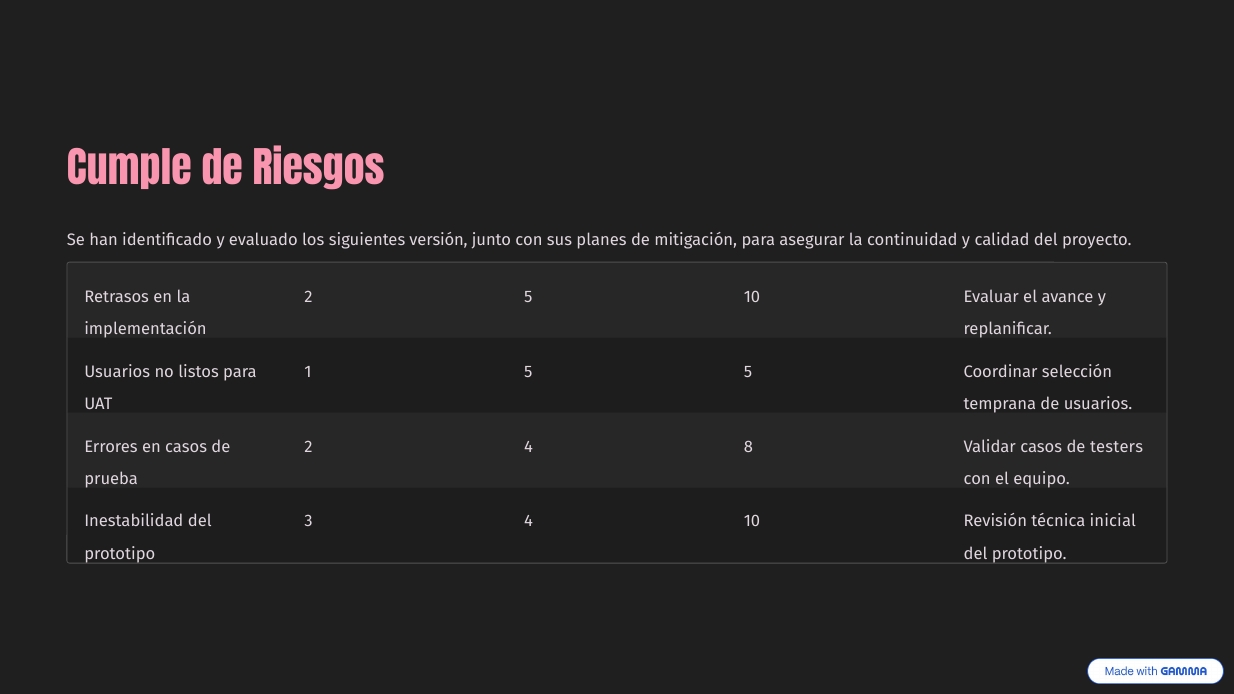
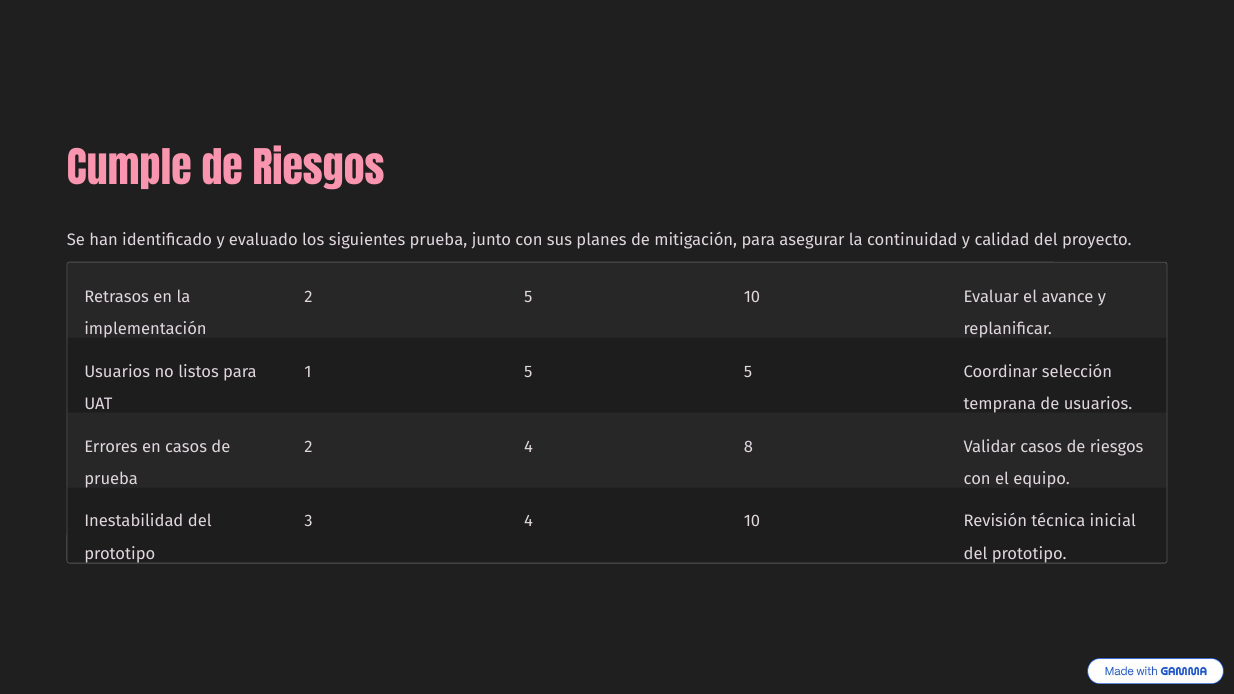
siguientes versión: versión -> prueba (438, 240)
casos de testers: testers -> riesgos (1117, 447)
